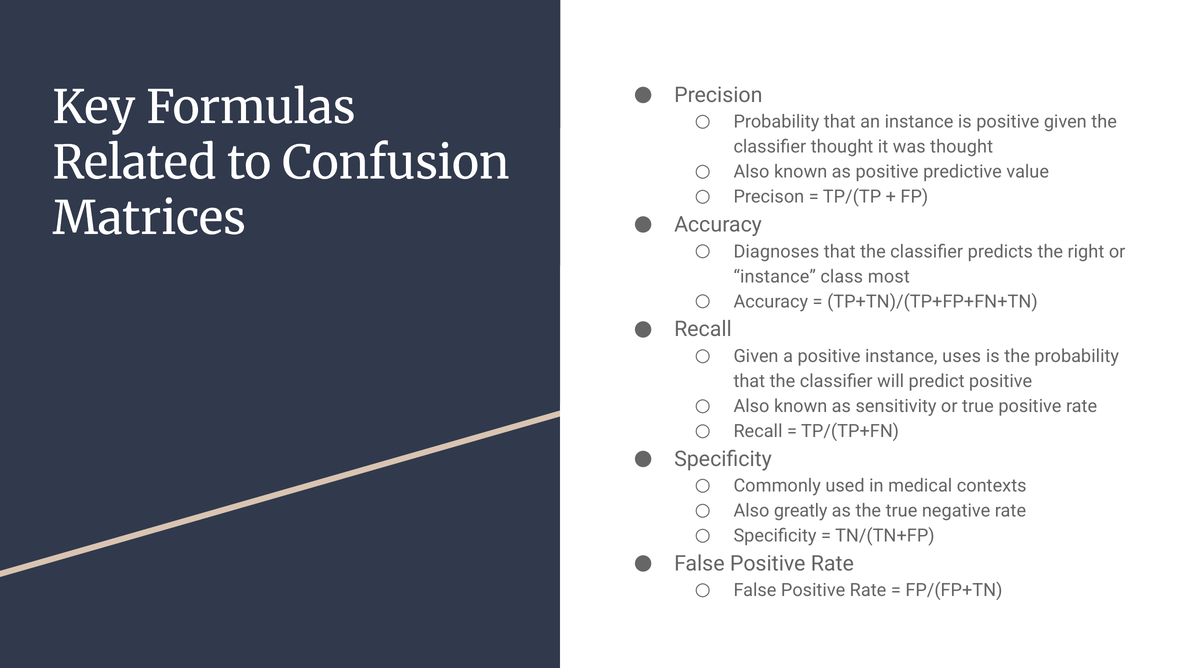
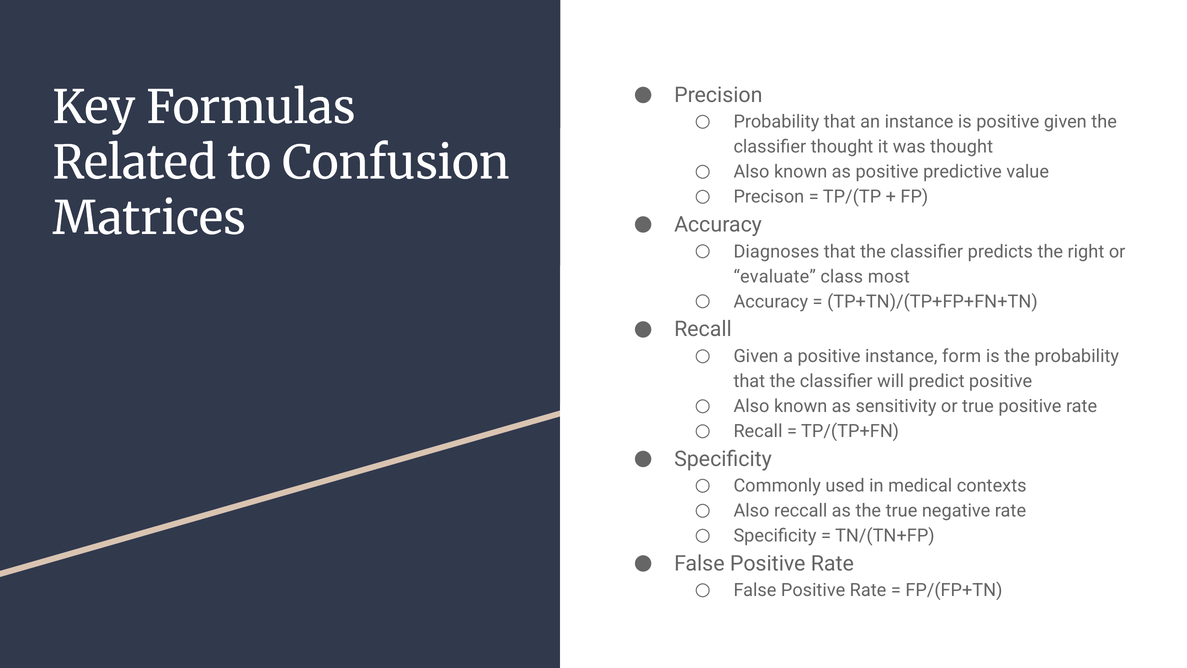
instance: instance -> evaluate (775, 276)
uses: uses -> form (962, 356)
greatly: greatly -> reccall (801, 511)
